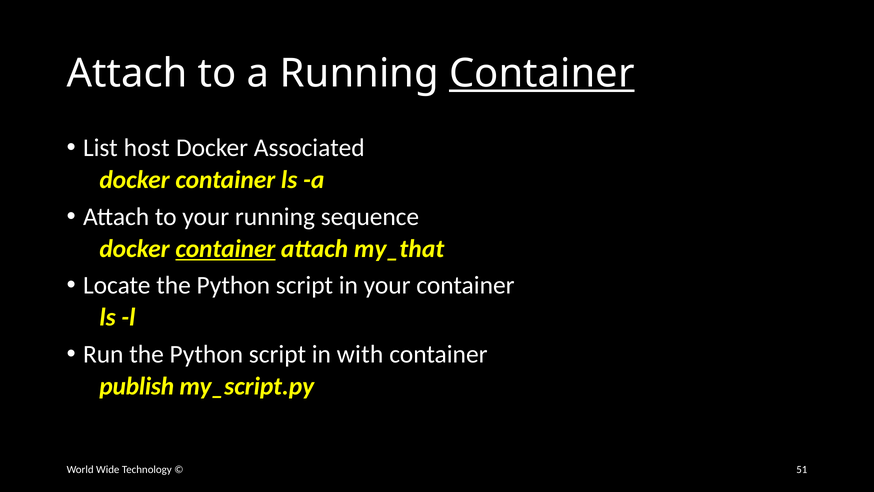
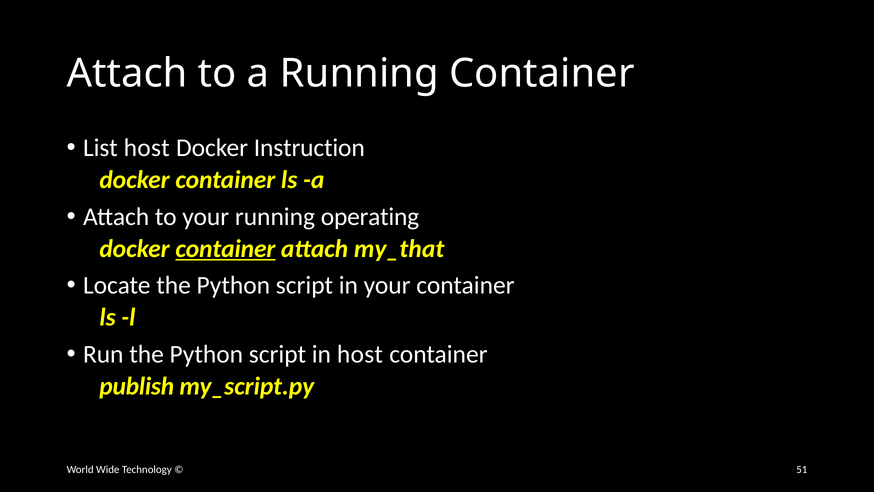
Container underline: present -> none (542, 73)
Associated: Associated -> Instruction (309, 148)
sequence: sequence -> operating (370, 216)
in with: with -> host (360, 354)
